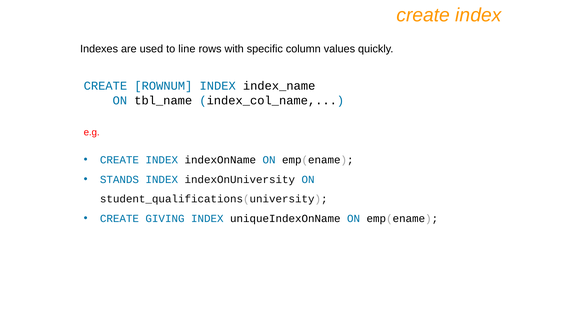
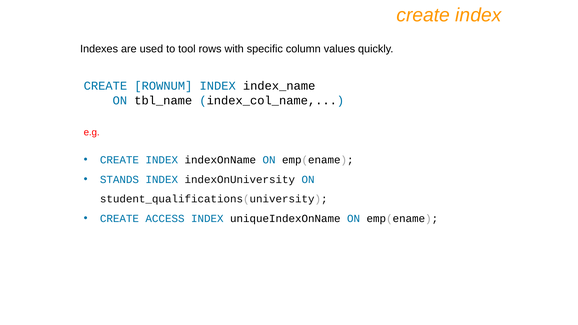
line: line -> tool (187, 49)
GIVING: GIVING -> ACCESS (165, 219)
